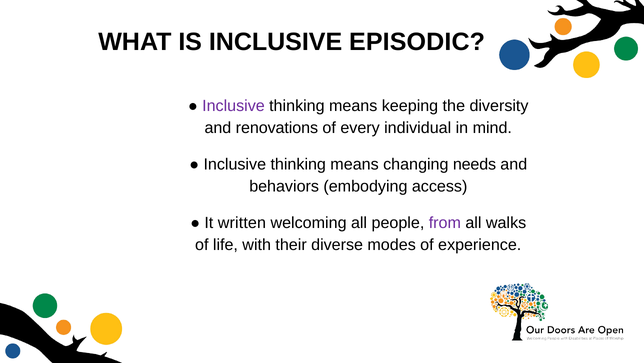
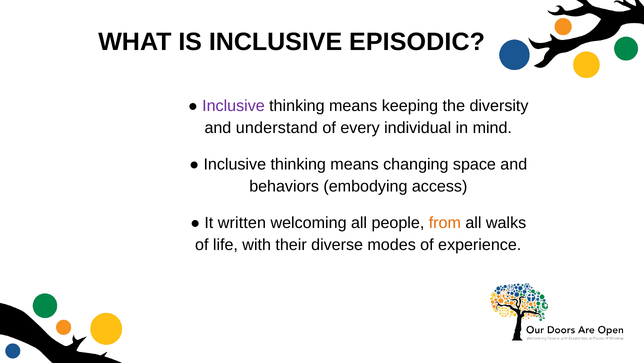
renovations: renovations -> understand (277, 128)
needs: needs -> space (474, 164)
from colour: purple -> orange (445, 222)
